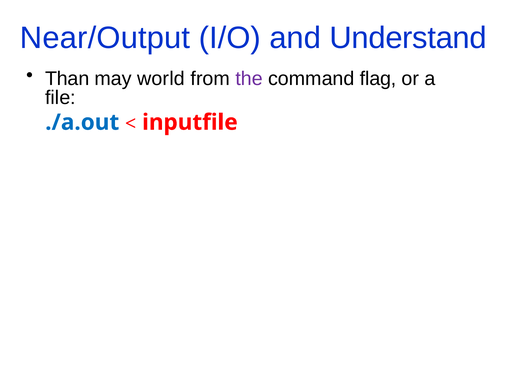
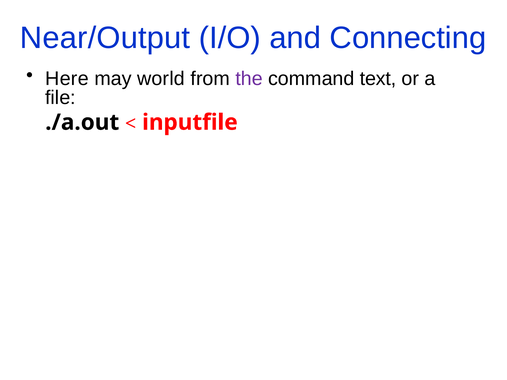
Understand: Understand -> Connecting (408, 38)
Than: Than -> Here (67, 79)
flag: flag -> text (378, 79)
./a.out colour: blue -> black (82, 122)
